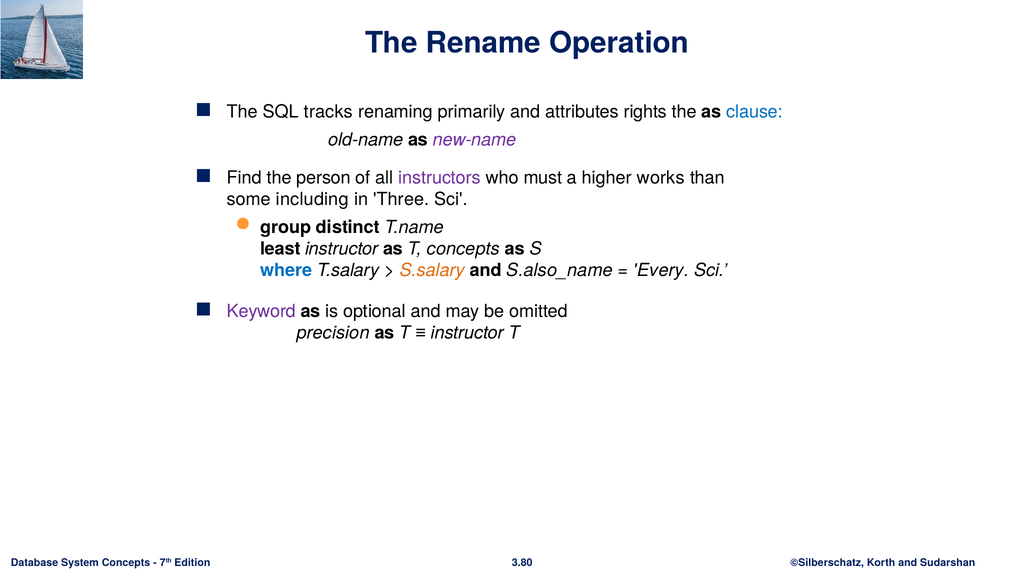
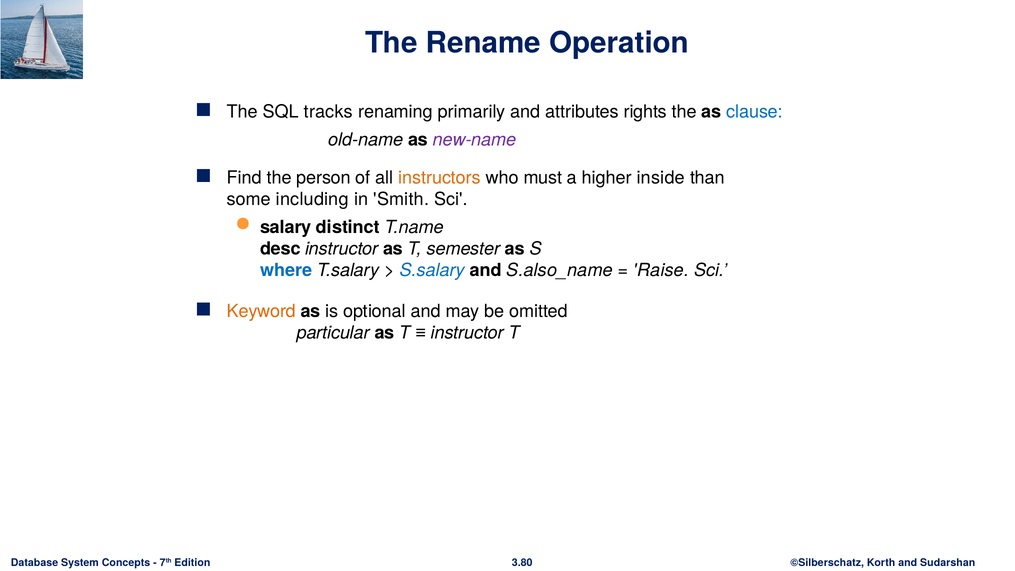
instructors colour: purple -> orange (440, 178)
works: works -> inside (661, 178)
Three: Three -> Smith (401, 199)
group: group -> salary (286, 227)
least: least -> desc (280, 249)
T concepts: concepts -> semester (464, 249)
S.salary colour: orange -> blue (432, 270)
Every: Every -> Raise (661, 270)
Keyword colour: purple -> orange (261, 311)
precision: precision -> particular (333, 333)
